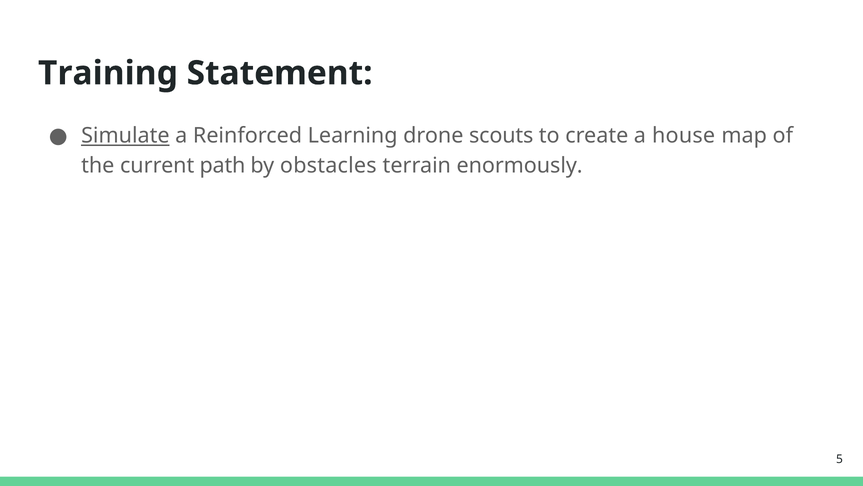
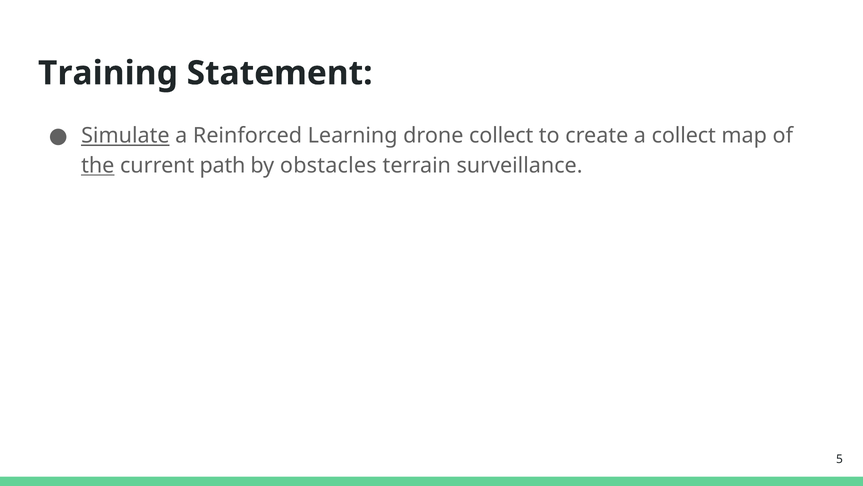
drone scouts: scouts -> collect (501, 136)
a house: house -> collect (684, 136)
the underline: none -> present (98, 165)
enormously: enormously -> surveillance (520, 165)
